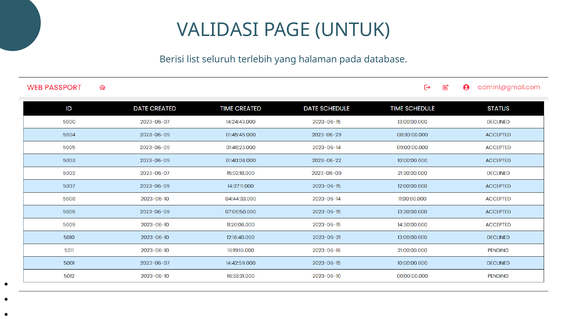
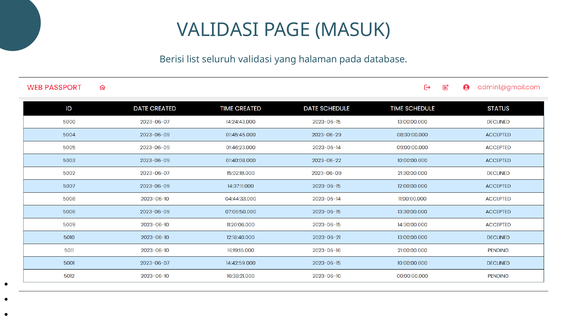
UNTUK: UNTUK -> MASUK (353, 30)
seluruh terlebih: terlebih -> validasi (255, 59)
